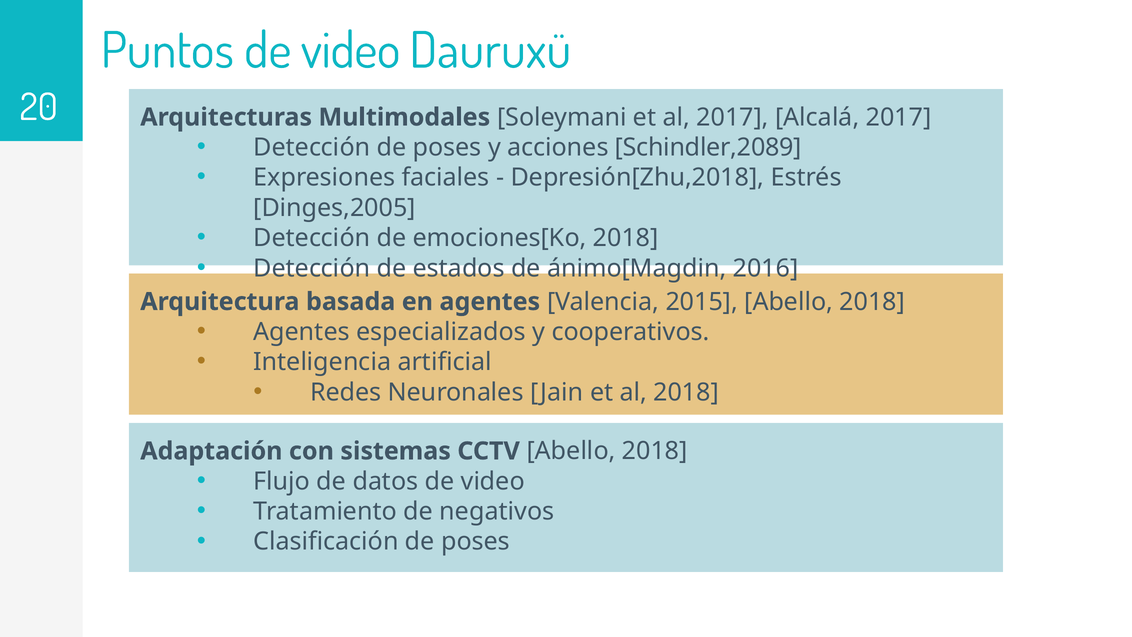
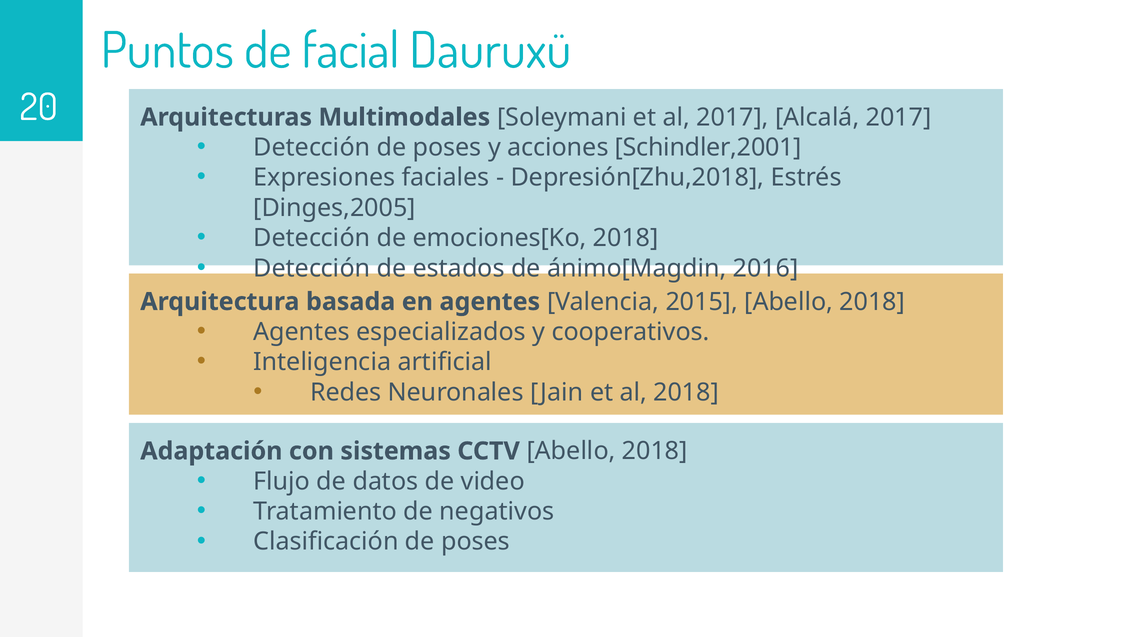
Puntos de video: video -> facial (351, 51)
Schindler,2089: Schindler,2089 -> Schindler,2001 (708, 147)
